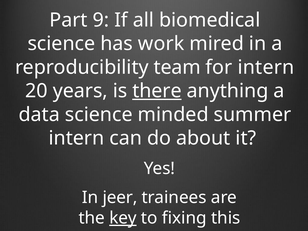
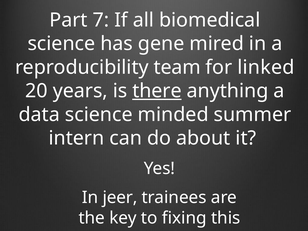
9: 9 -> 7 (101, 20)
work: work -> gene (161, 44)
for intern: intern -> linked (266, 67)
key underline: present -> none (123, 218)
